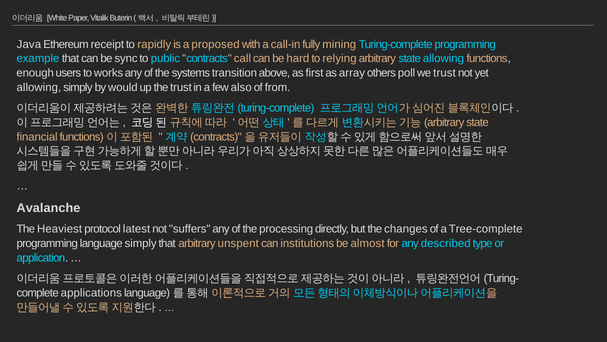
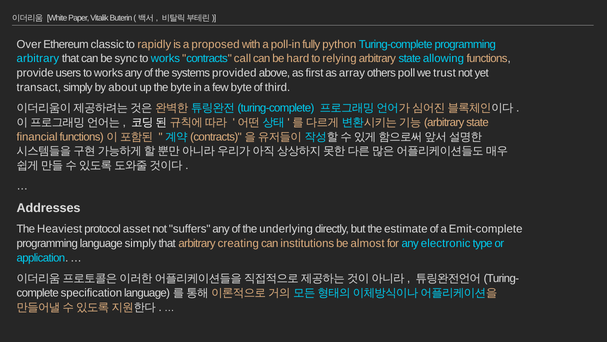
Java: Java -> Over (29, 44)
receipt: receipt -> classic (107, 44)
call-in: call-in -> poll-in (286, 44)
mining: mining -> python (339, 44)
example: example -> arbitrary (38, 59)
public: public -> works (165, 59)
enough: enough -> provide (35, 73)
transition: transition -> provided (234, 73)
allowing: allowing -> transact (39, 87)
would: would -> about (123, 87)
the trust: trust -> byte (181, 87)
few also: also -> byte (241, 87)
from: from -> third (278, 87)
Avalanche: Avalanche -> Addresses (49, 207)
latest: latest -> asset (137, 229)
processing: processing -> underlying (286, 229)
changes: changes -> estimate (406, 229)
Tree-complete: Tree-complete -> Emit-complete (486, 229)
unspent: unspent -> creating (238, 243)
described: described -> electronic (446, 243)
applications: applications -> specification (91, 293)
